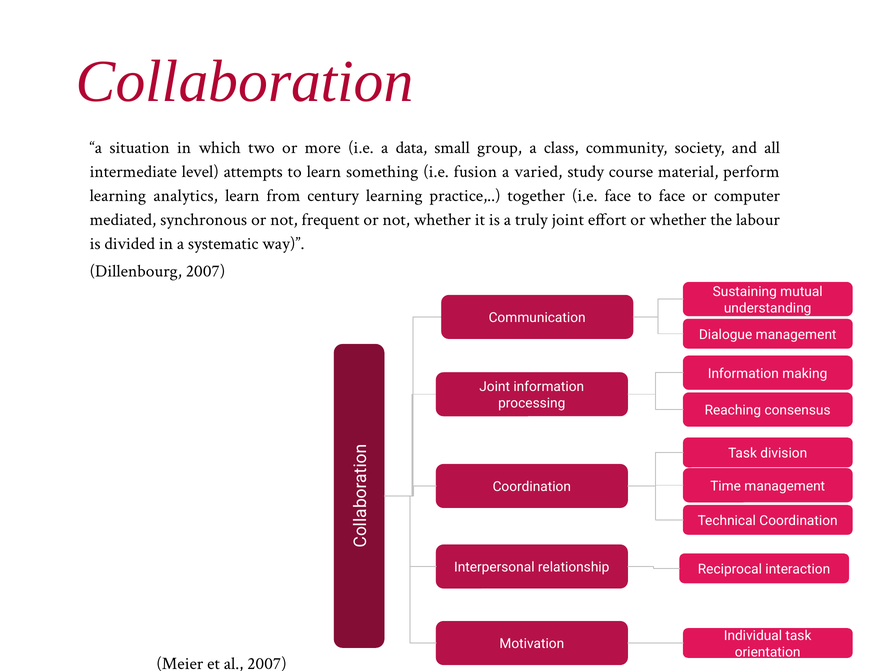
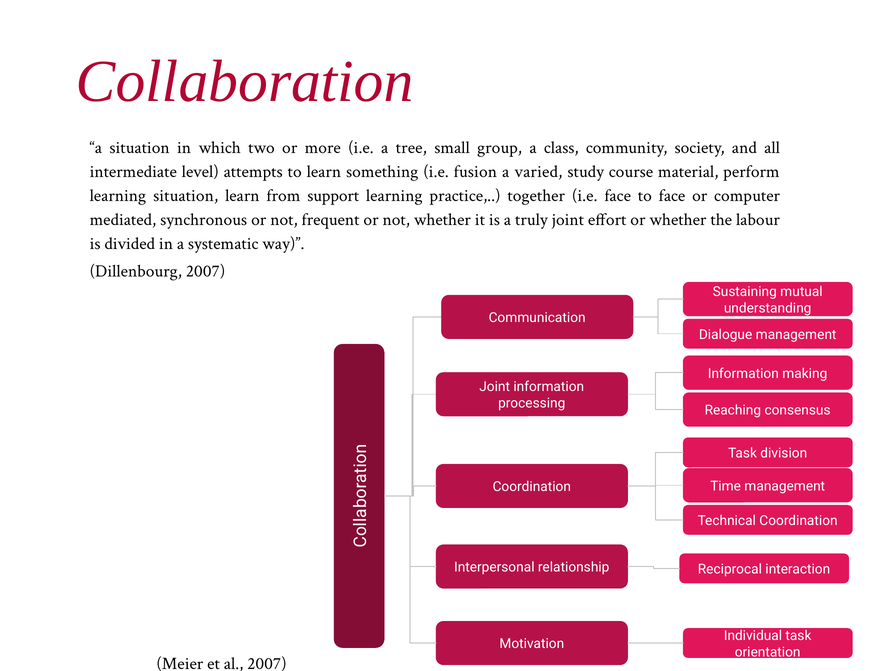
data: data -> tree (411, 147)
learning analytics: analytics -> situation (186, 195)
century: century -> support (333, 195)
